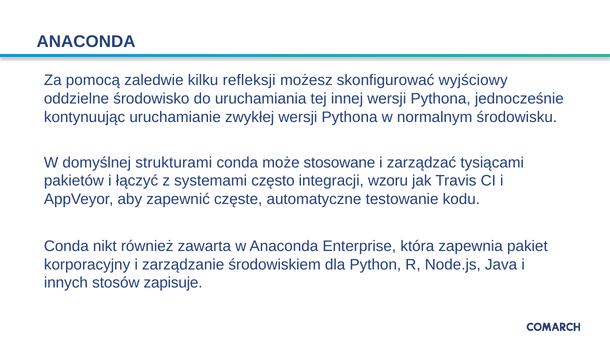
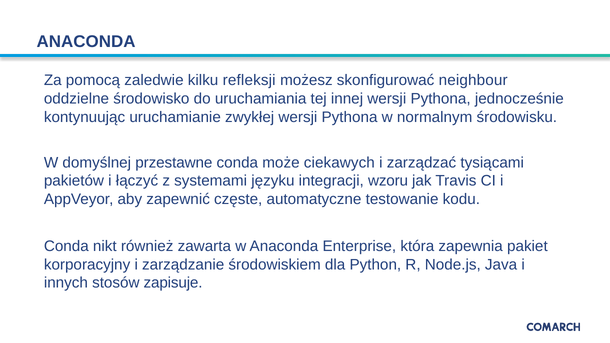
wyjściowy: wyjściowy -> neighbour (473, 80)
strukturami: strukturami -> przestawne (174, 163)
stosowane: stosowane -> ciekawych (339, 163)
często: często -> języku (273, 181)
